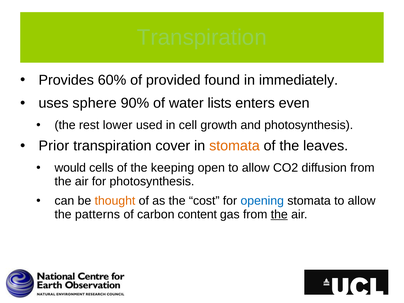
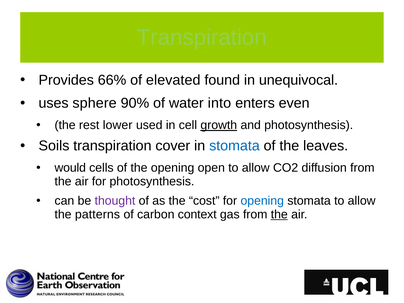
60%: 60% -> 66% (112, 80)
provided: provided -> elevated (173, 80)
immediately: immediately -> unequivocal (299, 80)
lists: lists -> into (219, 103)
growth underline: none -> present (219, 125)
Prior: Prior -> Soils (54, 146)
stomata colour: orange -> blue (234, 146)
the keeping: keeping -> opening (173, 168)
thought colour: orange -> purple (115, 201)
content: content -> context (197, 214)
